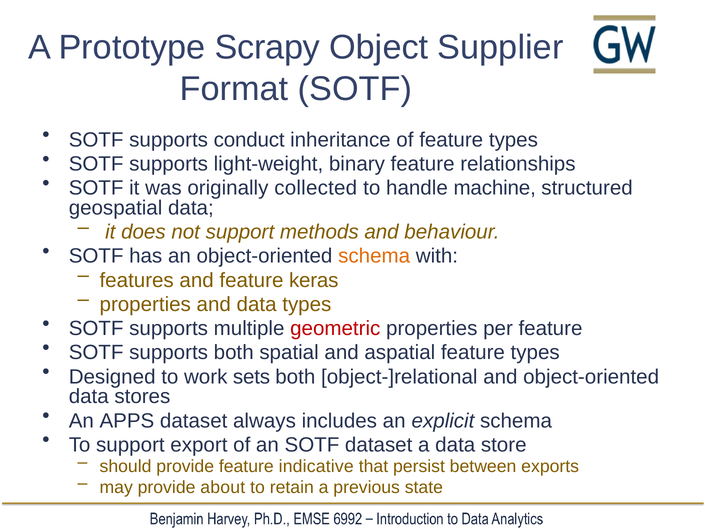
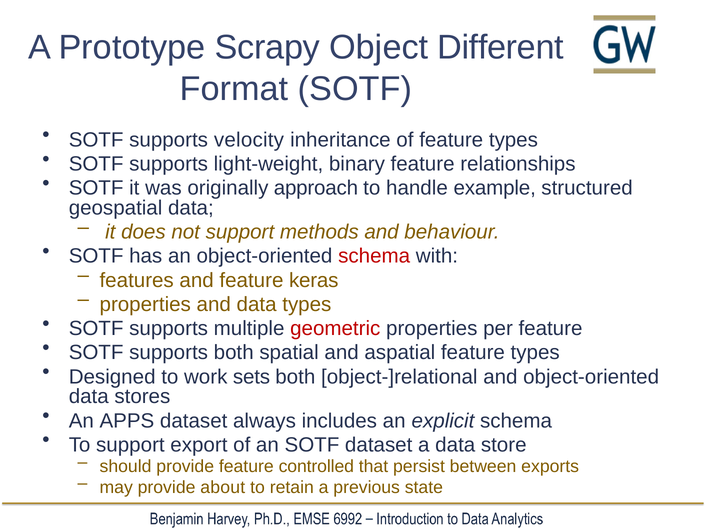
Supplier: Supplier -> Different (501, 48)
conduct: conduct -> velocity (249, 140)
collected: collected -> approach (316, 188)
machine: machine -> example (495, 188)
schema colour: orange -> red (374, 256)
indicative: indicative -> controlled (316, 466)
